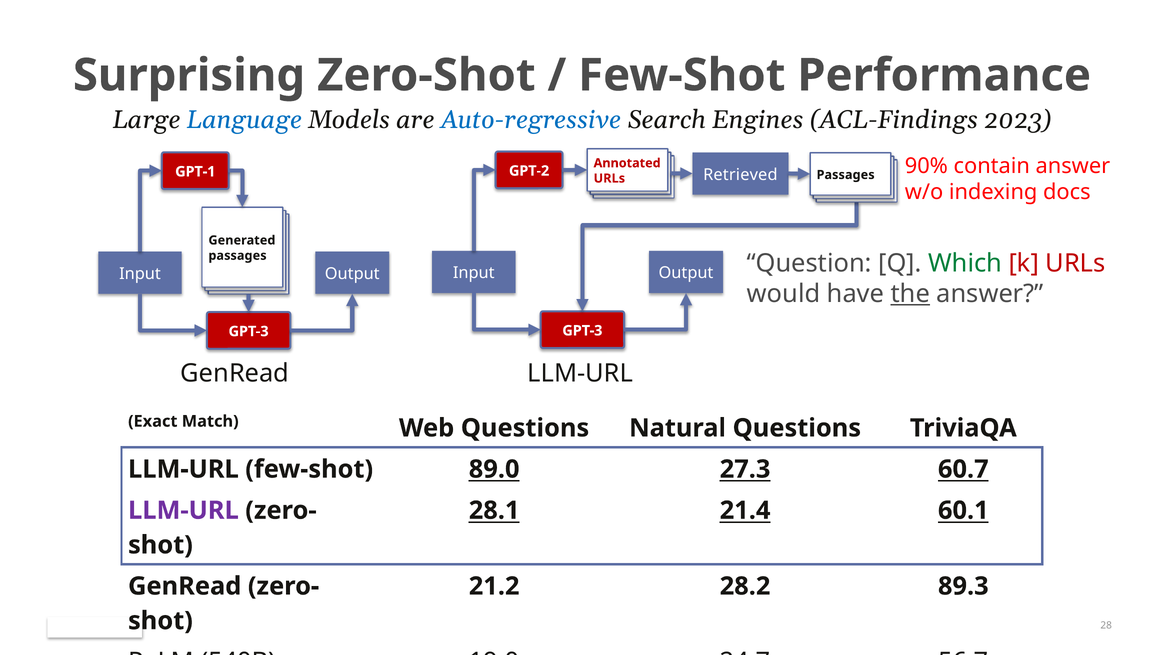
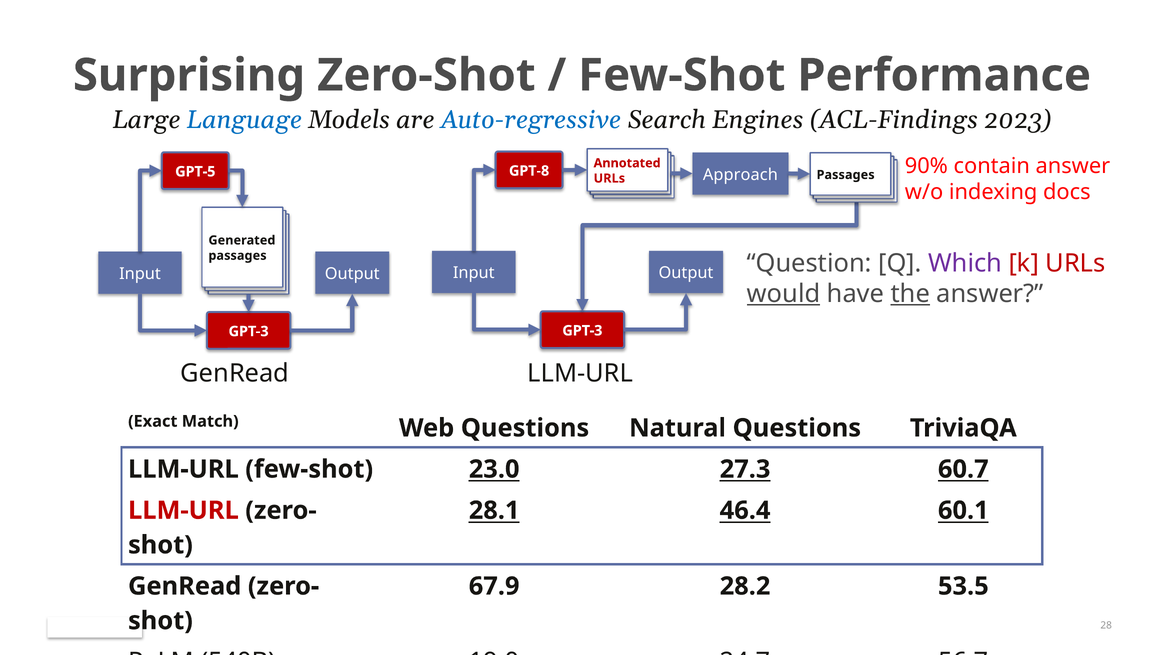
GPT-2: GPT-2 -> GPT-8 (529, 171)
GPT-1: GPT-1 -> GPT-5 (195, 172)
Retrieved: Retrieved -> Approach (740, 175)
Which colour: green -> purple (965, 263)
would underline: none -> present (784, 294)
89.0: 89.0 -> 23.0 (494, 469)
LLM-URL colour: purple -> red (183, 510)
21.4: 21.4 -> 46.4 (745, 510)
21.2: 21.2 -> 67.9 (494, 586)
89.3: 89.3 -> 53.5 (963, 586)
